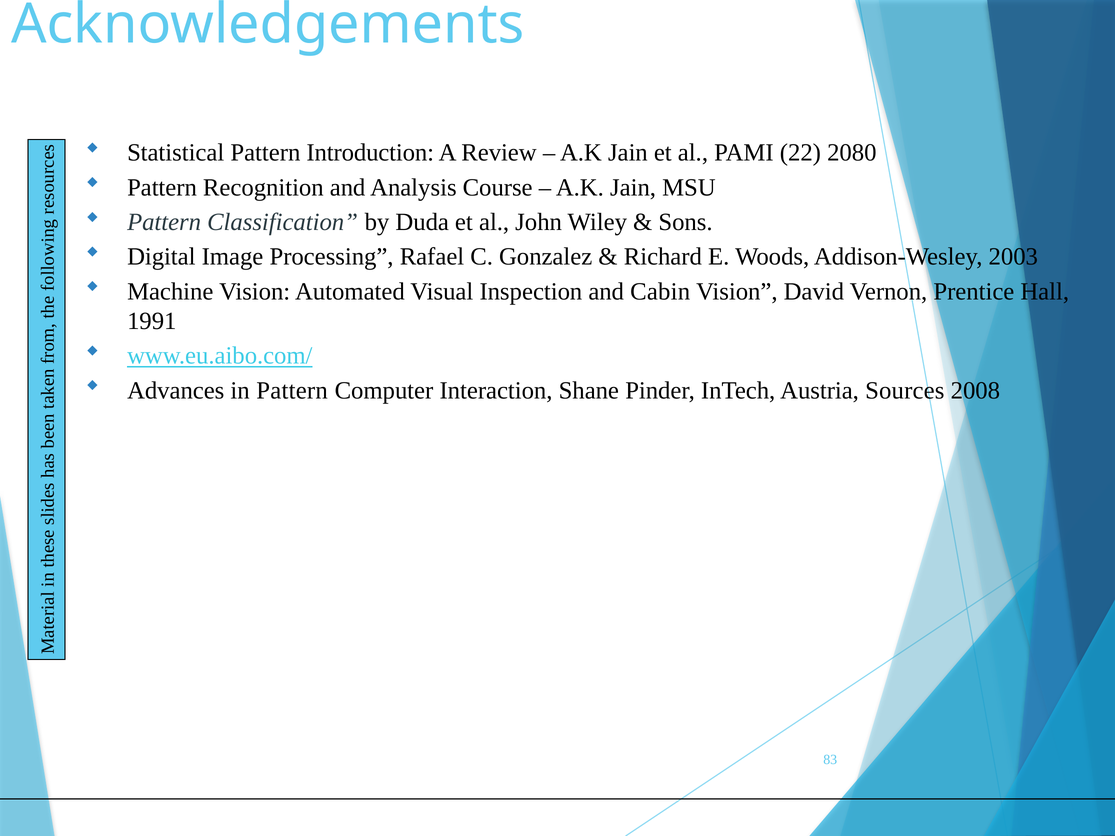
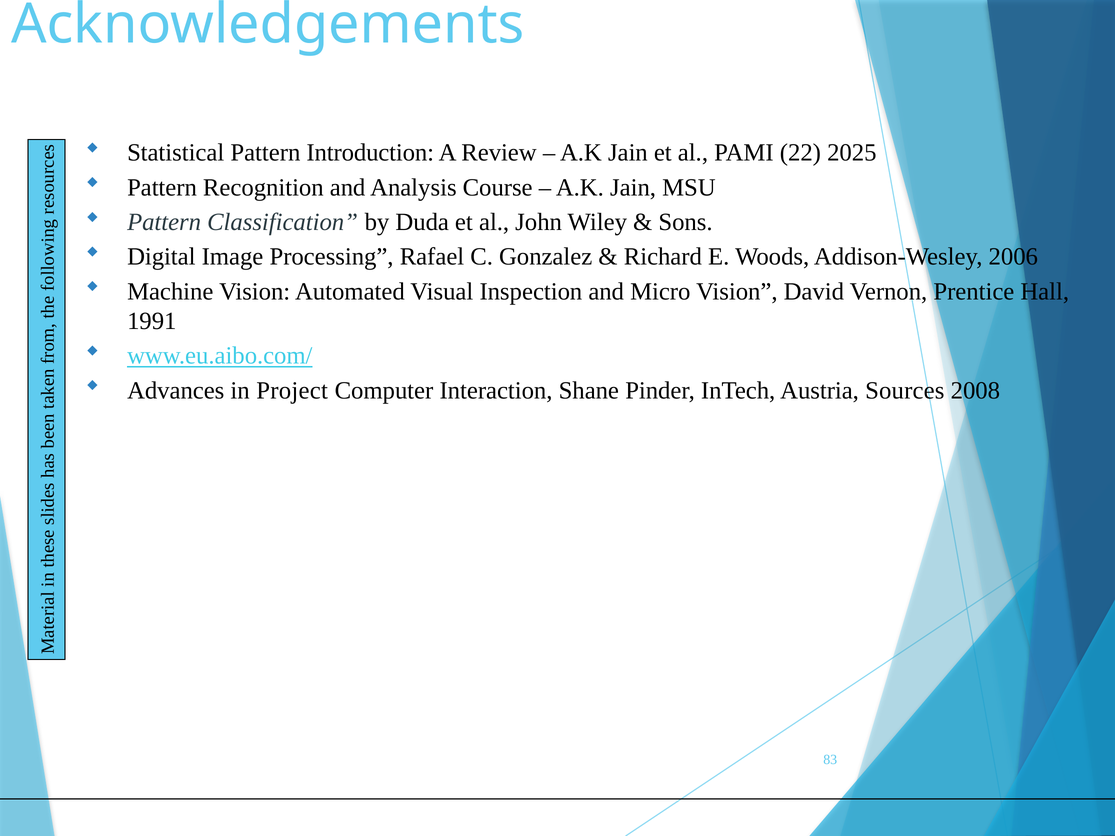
2080: 2080 -> 2025 (852, 153)
2003: 2003 -> 2006 (1013, 257)
Cabin: Cabin -> Micro (660, 291)
in Pattern: Pattern -> Project (292, 391)
